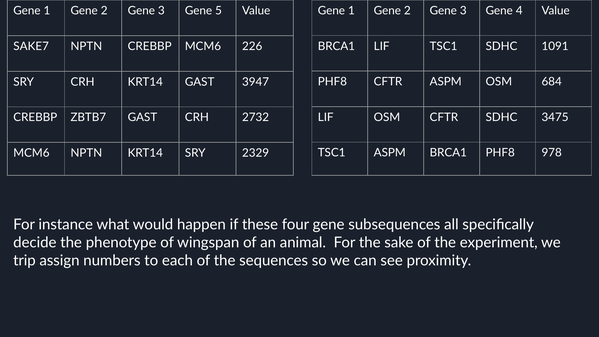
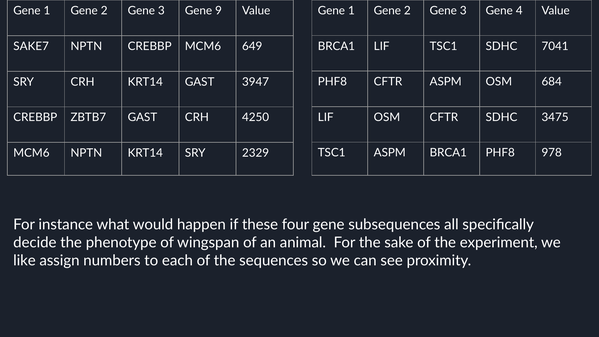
5: 5 -> 9 (219, 11)
1091: 1091 -> 7041 (555, 46)
226: 226 -> 649 (252, 46)
2732: 2732 -> 4250 (256, 117)
trip: trip -> like (24, 261)
